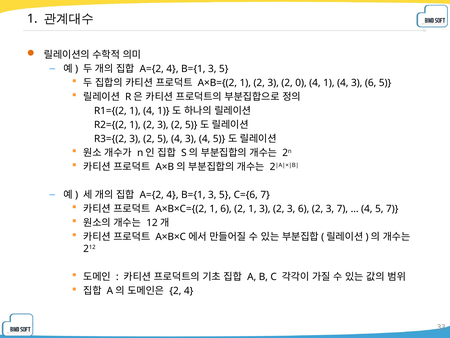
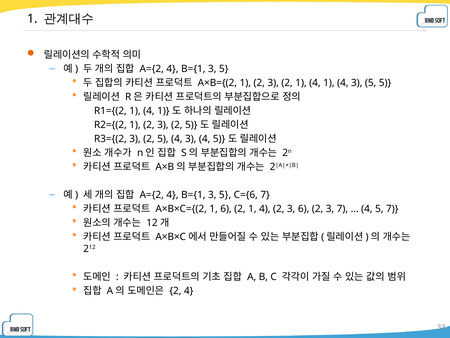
3 2 0: 0 -> 1 (301, 83)
4 3 6: 6 -> 5 (371, 83)
6 2 1 3: 3 -> 4 (265, 209)
